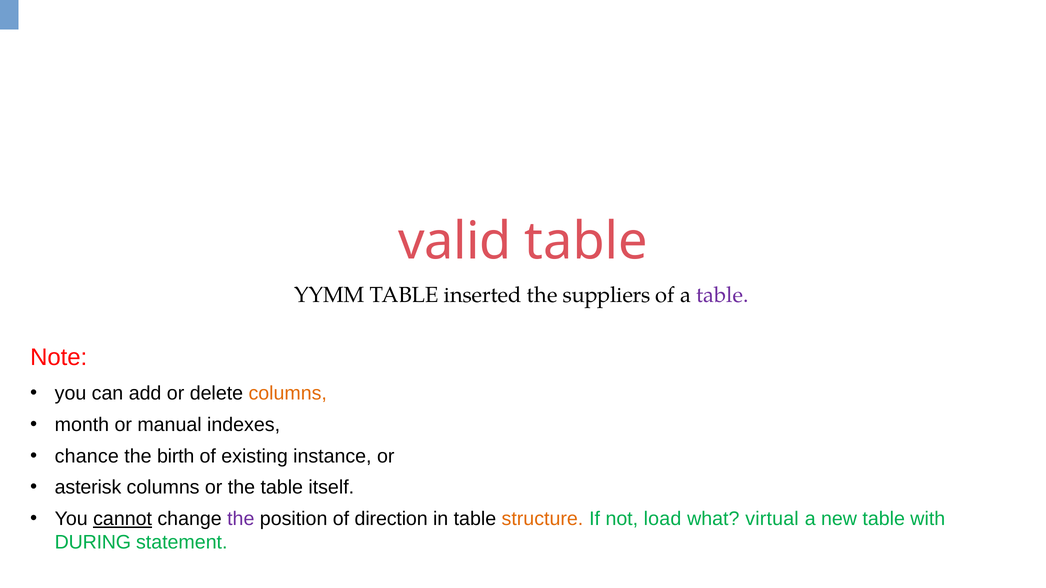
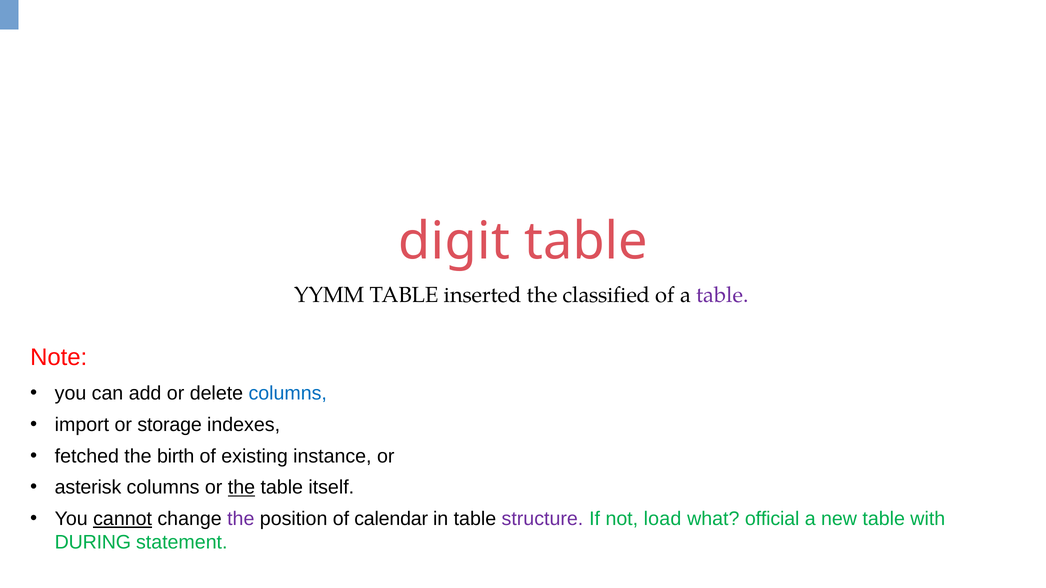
valid: valid -> digit (454, 242)
suppliers: suppliers -> classified (607, 295)
columns colour: orange -> blue (288, 394)
month: month -> import (82, 425)
manual: manual -> storage (170, 425)
chance: chance -> fetched (87, 456)
the underline: none -> present (241, 488)
direction: direction -> calendar (391, 519)
structure colour: orange -> purple (542, 519)
virtual: virtual -> official (772, 519)
